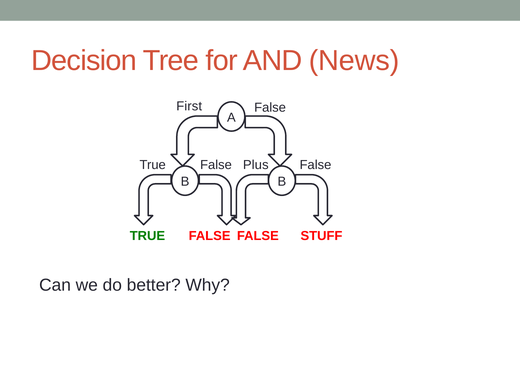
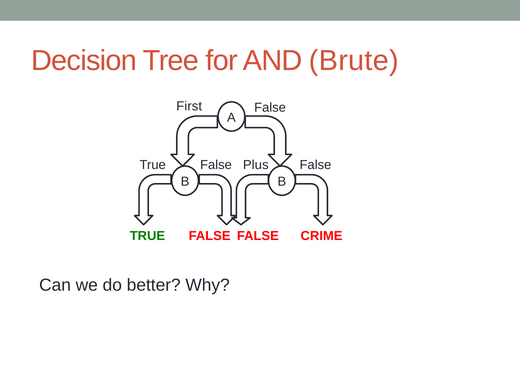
News: News -> Brute (354, 61)
STUFF: STUFF -> CRIME (321, 236)
